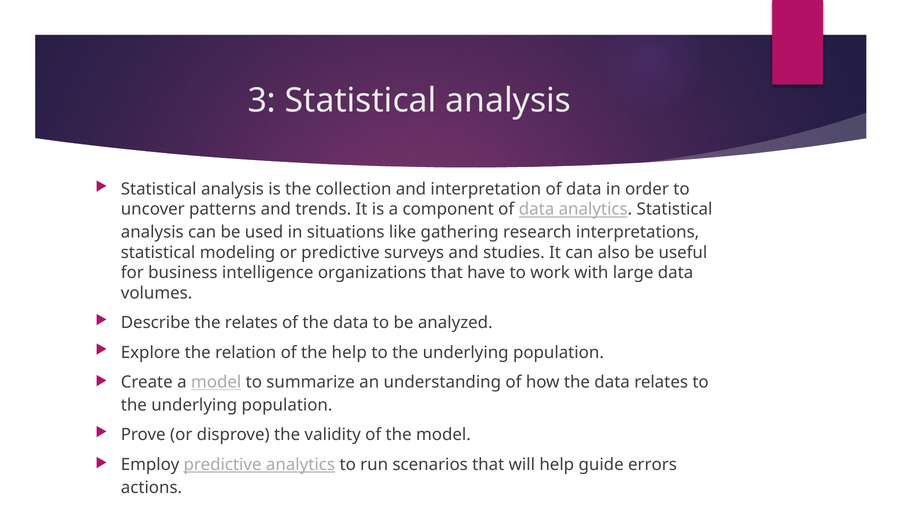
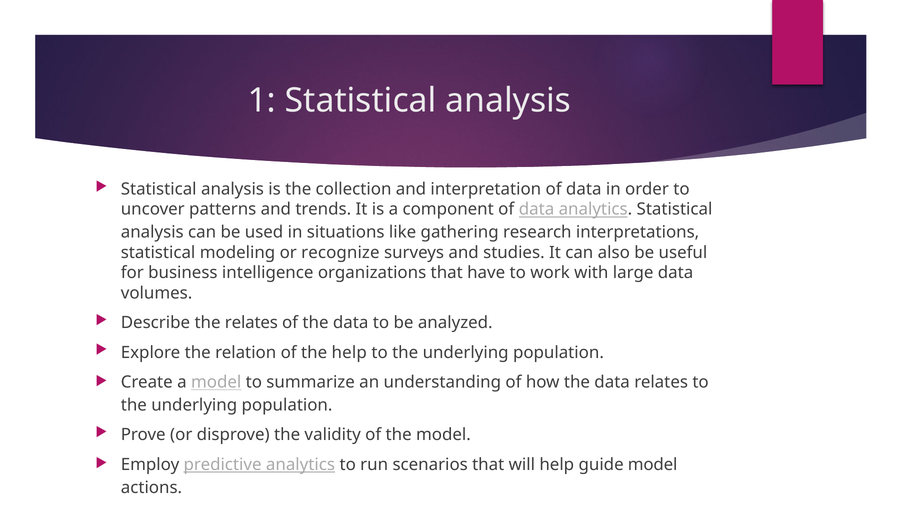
3: 3 -> 1 (262, 101)
or predictive: predictive -> recognize (340, 253)
guide errors: errors -> model (653, 465)
